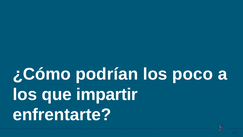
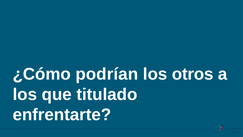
poco: poco -> otros (193, 74)
impartir: impartir -> titulado (107, 94)
